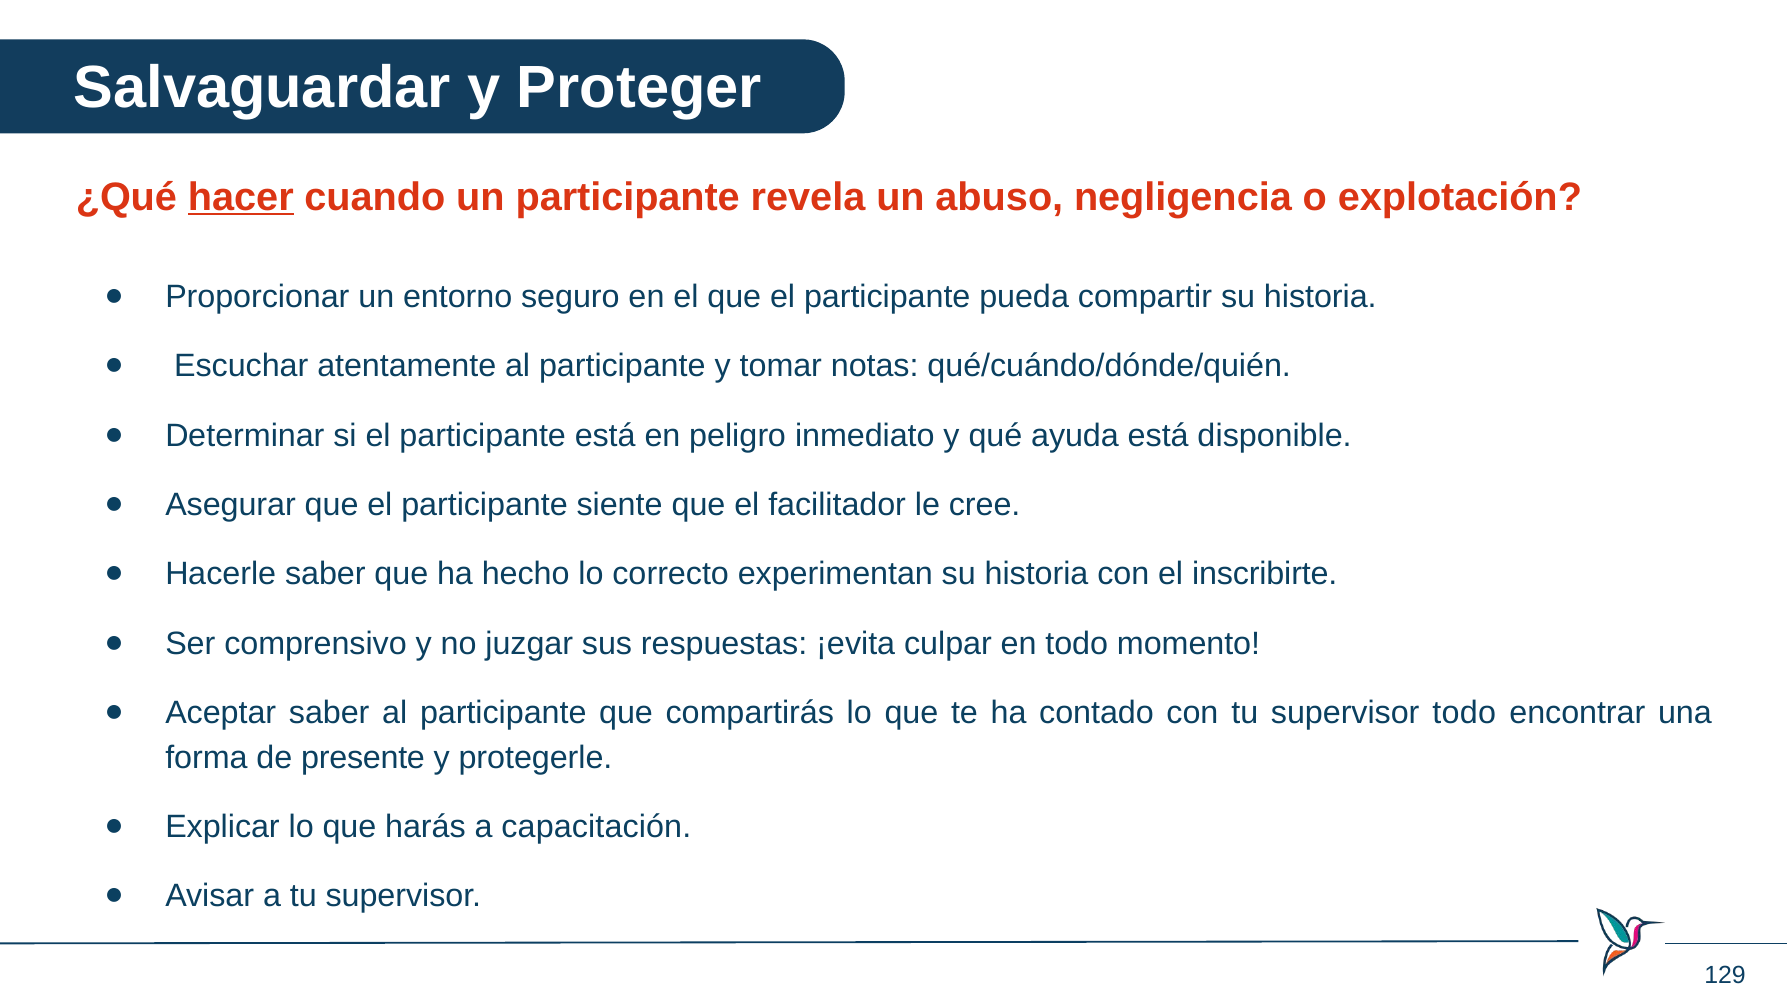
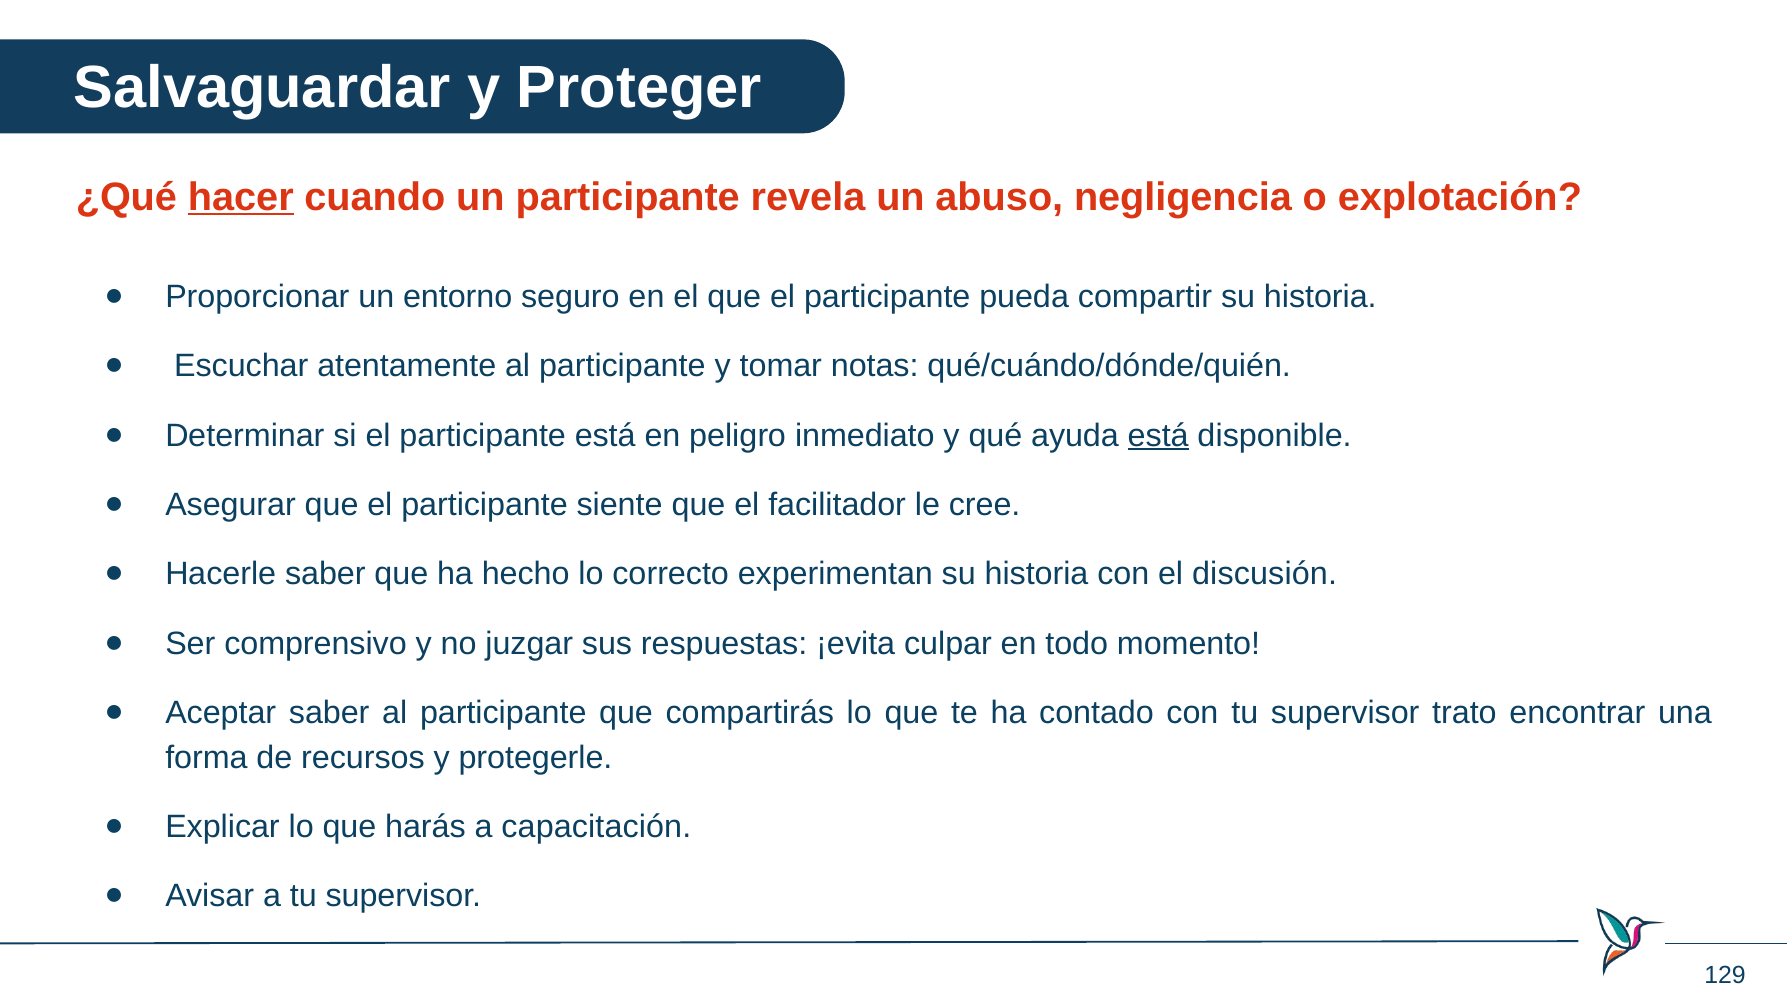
está underline: none -> present (1158, 436)
inscribirte: inscribirte -> discusión (1265, 574)
supervisor todo: todo -> trato (1464, 713)
presente: presente -> recursos (363, 758)
